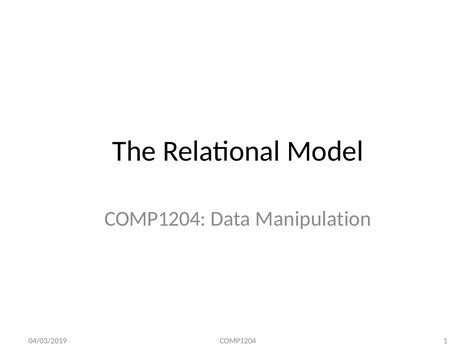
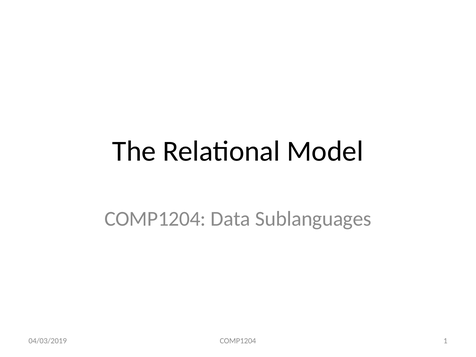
Manipulation: Manipulation -> Sublanguages (313, 219)
